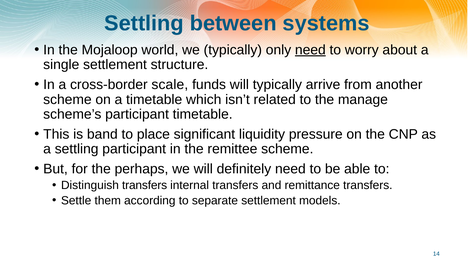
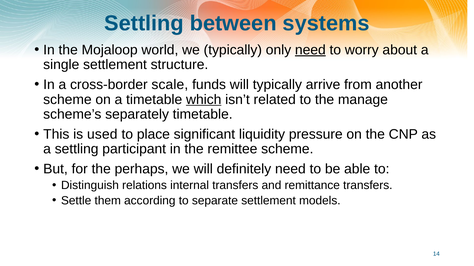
which underline: none -> present (204, 100)
scheme’s participant: participant -> separately (137, 115)
band: band -> used (102, 134)
Distinguish transfers: transfers -> relations (145, 186)
